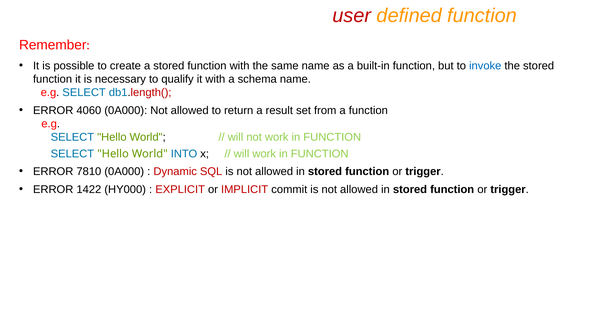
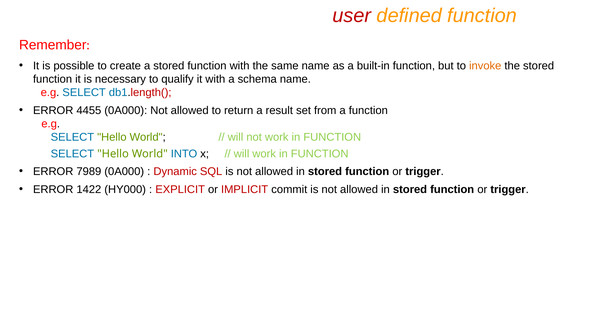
invoke colour: blue -> orange (485, 66)
4060: 4060 -> 4455 (89, 111)
7810: 7810 -> 7989 (89, 172)
